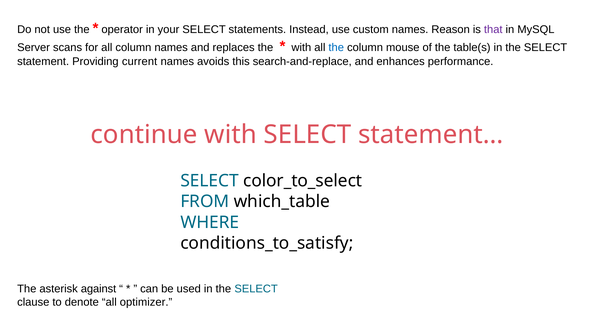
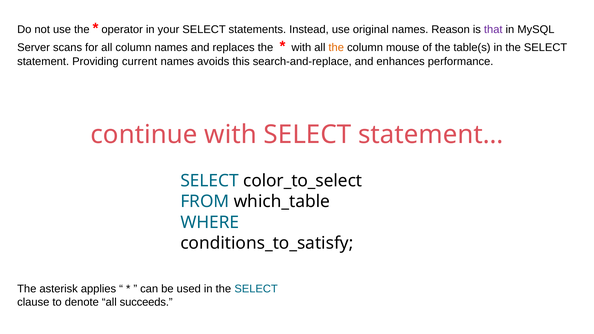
custom: custom -> original (371, 30)
the colour: blue -> orange (336, 47)
against: against -> applies (98, 289)
optimizer: optimizer -> succeeds (146, 302)
